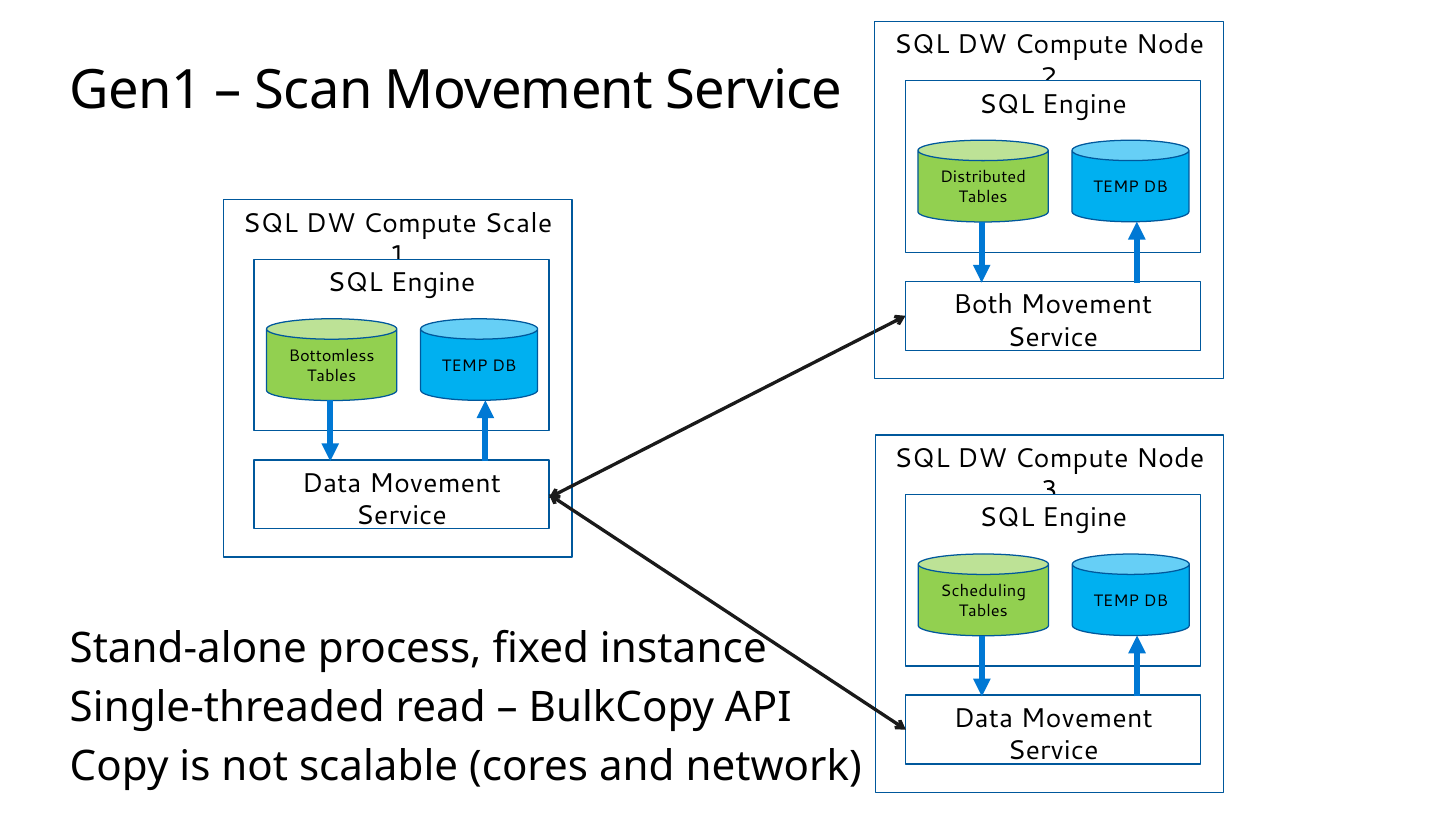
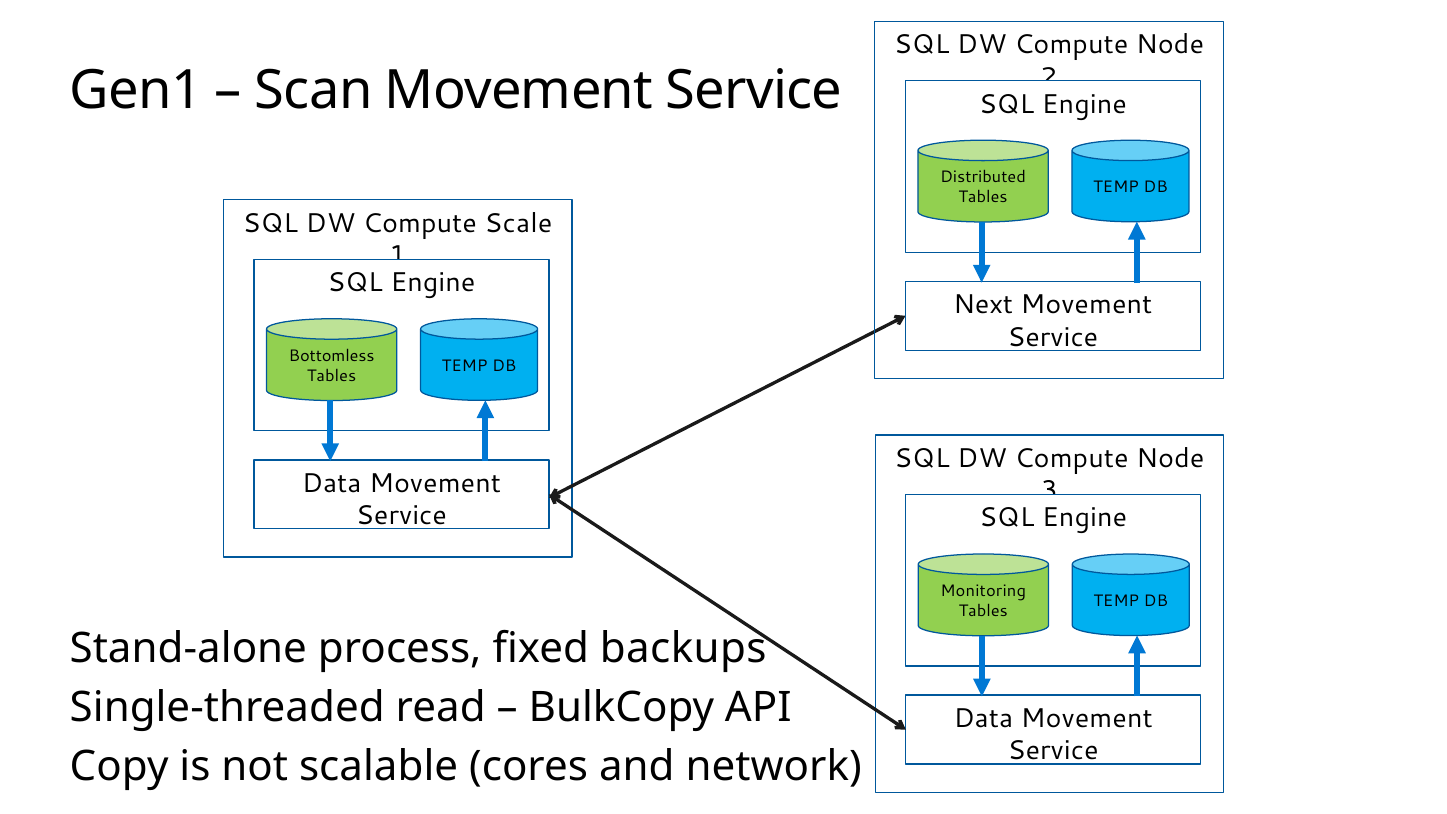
Both: Both -> Next (983, 305)
Scheduling: Scheduling -> Monitoring (983, 591)
instance: instance -> backups (683, 649)
